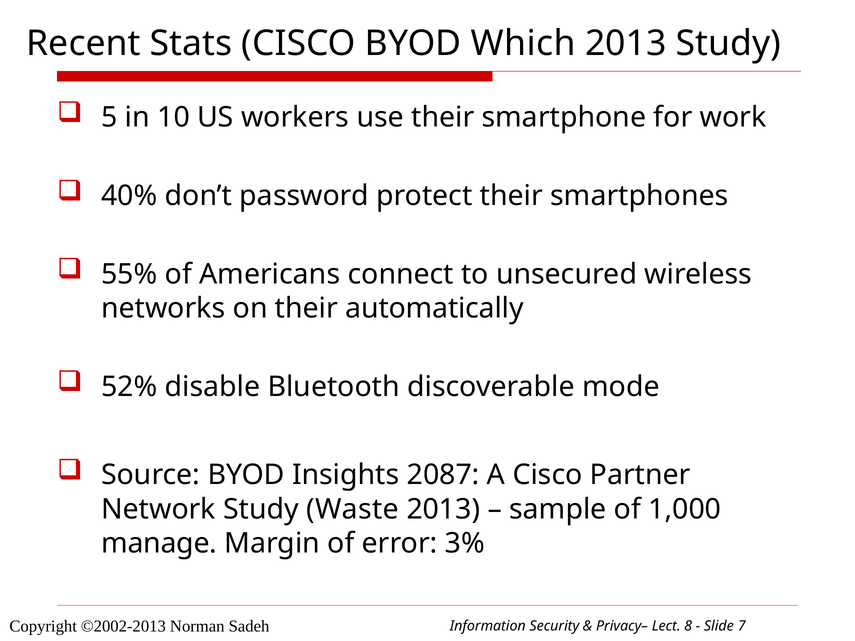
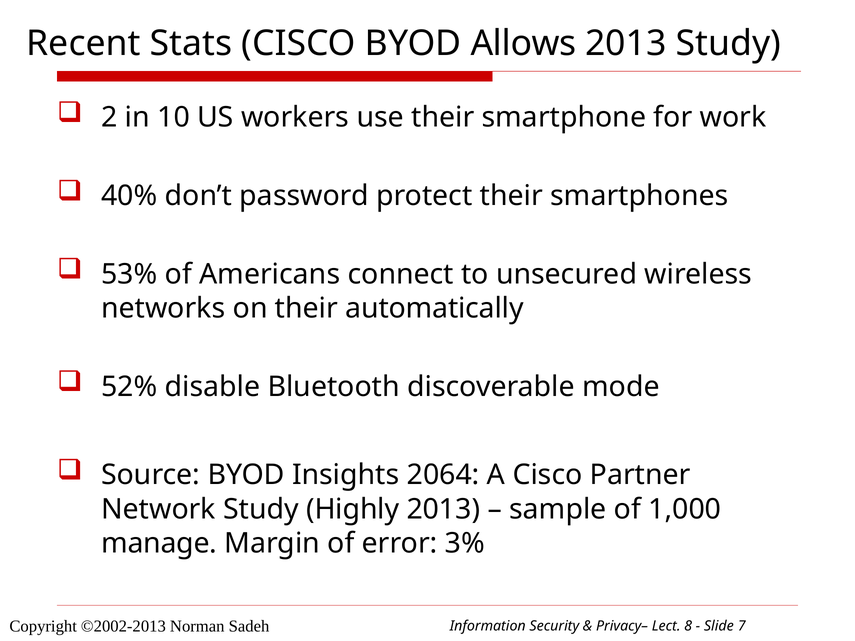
Which: Which -> Allows (523, 44)
5: 5 -> 2 (109, 118)
55%: 55% -> 53% (129, 274)
2087: 2087 -> 2064 (443, 475)
Waste: Waste -> Highly (353, 509)
